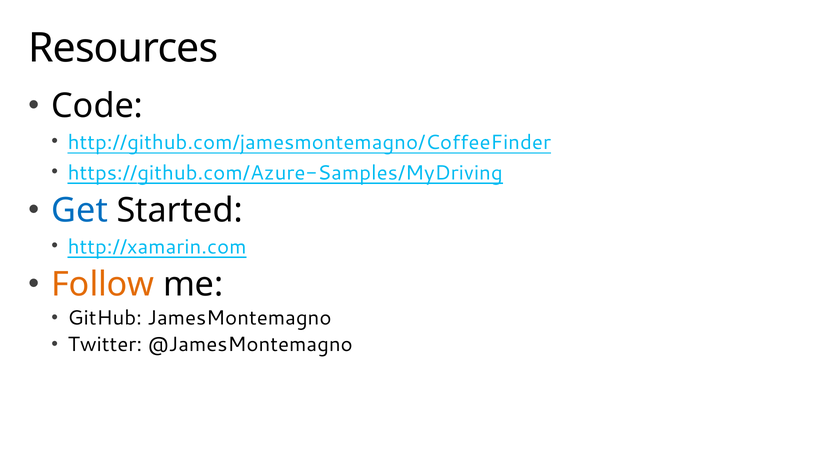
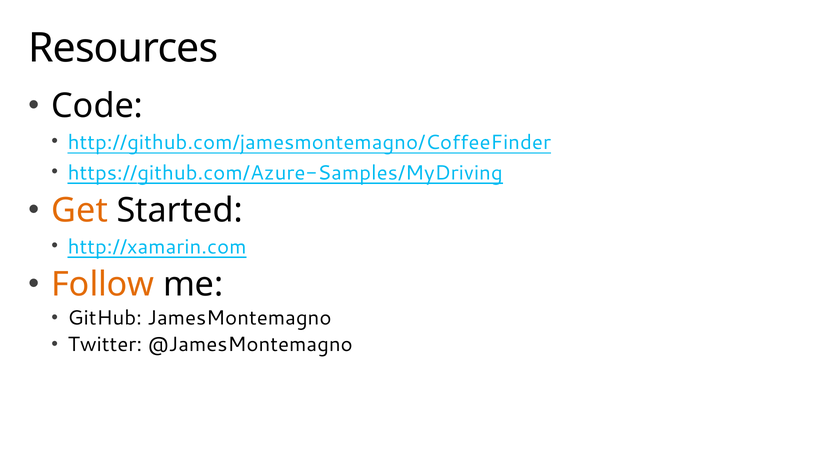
Get colour: blue -> orange (80, 210)
